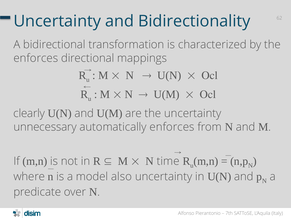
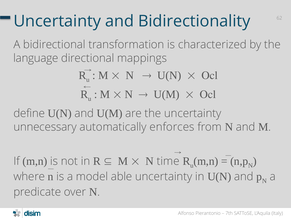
enforces: enforces -> language (36, 58)
clearly: clearly -> define (29, 113)
also: also -> able (122, 177)
